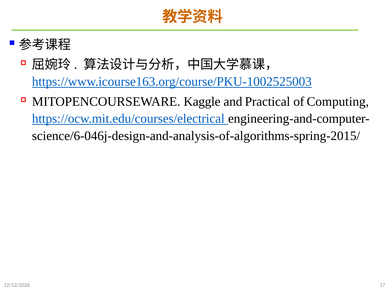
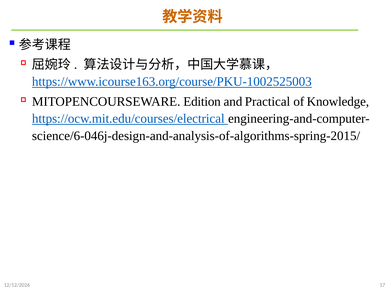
Kaggle: Kaggle -> Edition (202, 101)
Computing: Computing -> Knowledge (338, 101)
